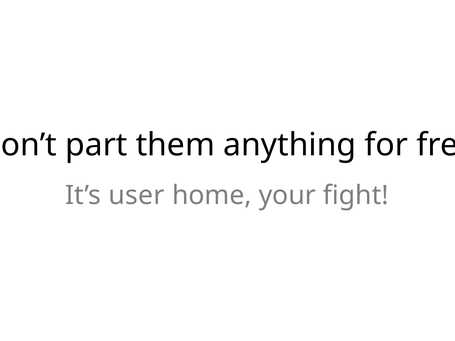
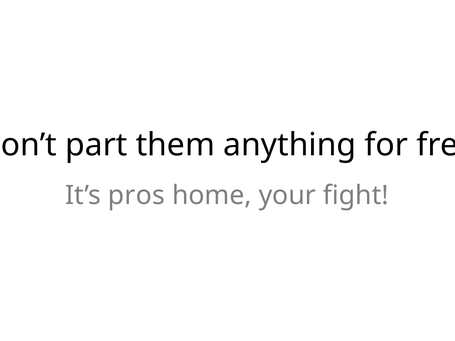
user: user -> pros (136, 196)
